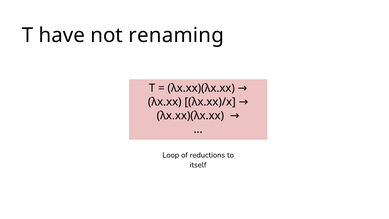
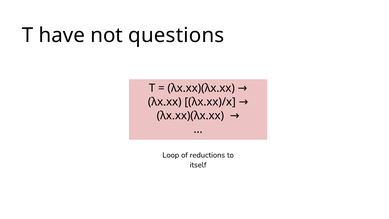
renaming: renaming -> questions (176, 35)
